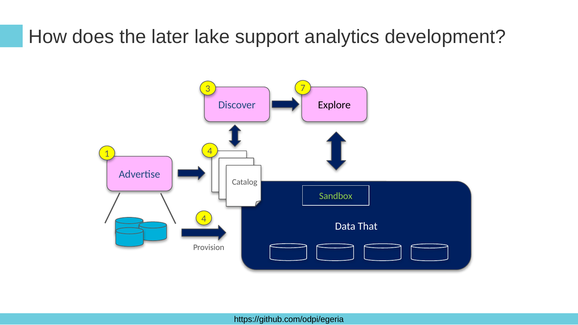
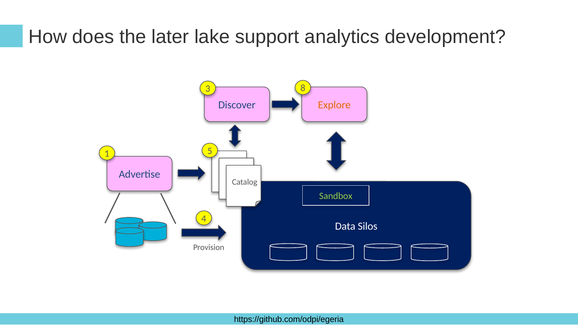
7: 7 -> 8 (303, 88)
Explore colour: black -> orange (334, 105)
1 4: 4 -> 5 (210, 151)
That: That -> Silos (368, 226)
